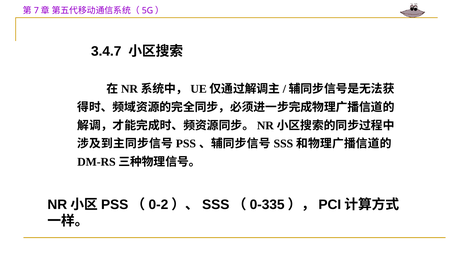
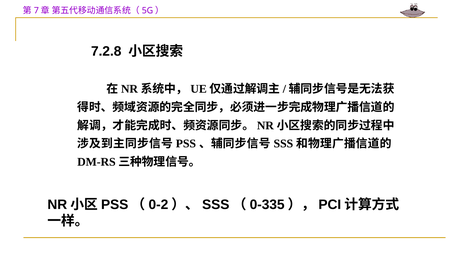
3.4.7: 3.4.7 -> 7.2.8 (106, 51)
